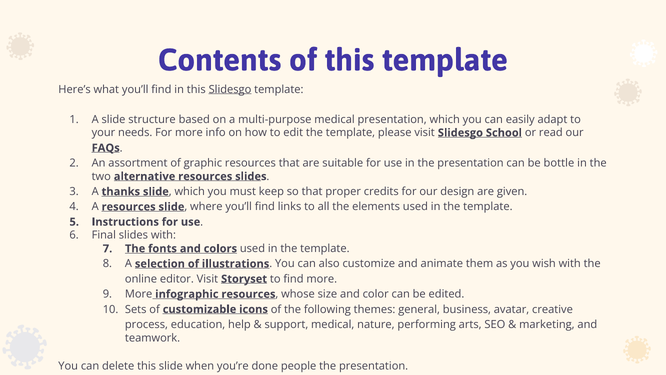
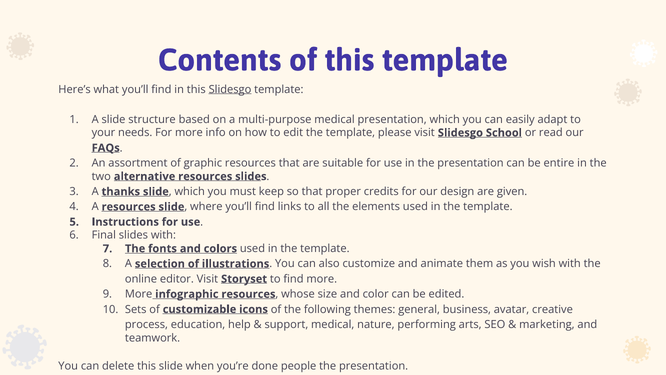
bottle: bottle -> entire (559, 163)
